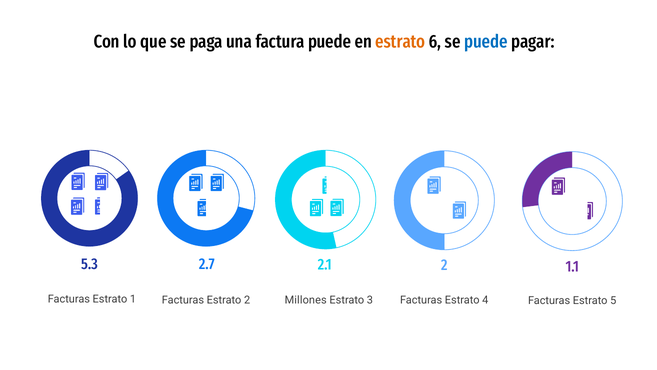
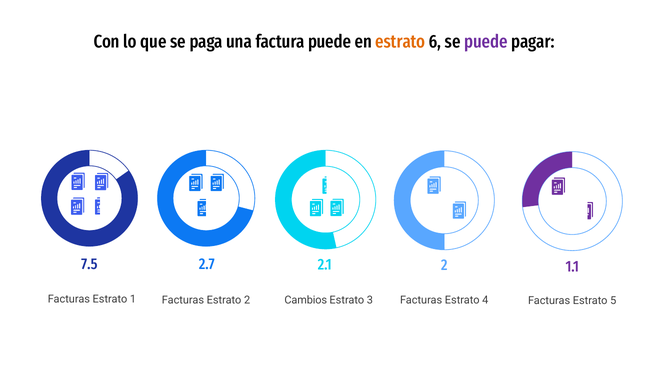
puede colour: blue -> purple (486, 42)
5.3: 5.3 -> 7.5 (89, 264)
Millones: Millones -> Cambios (306, 300)
